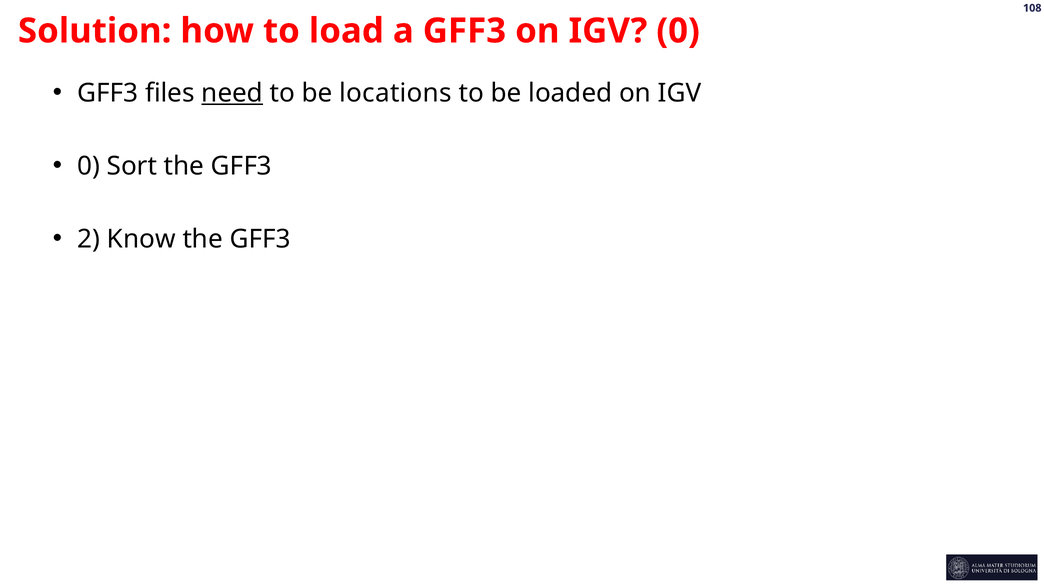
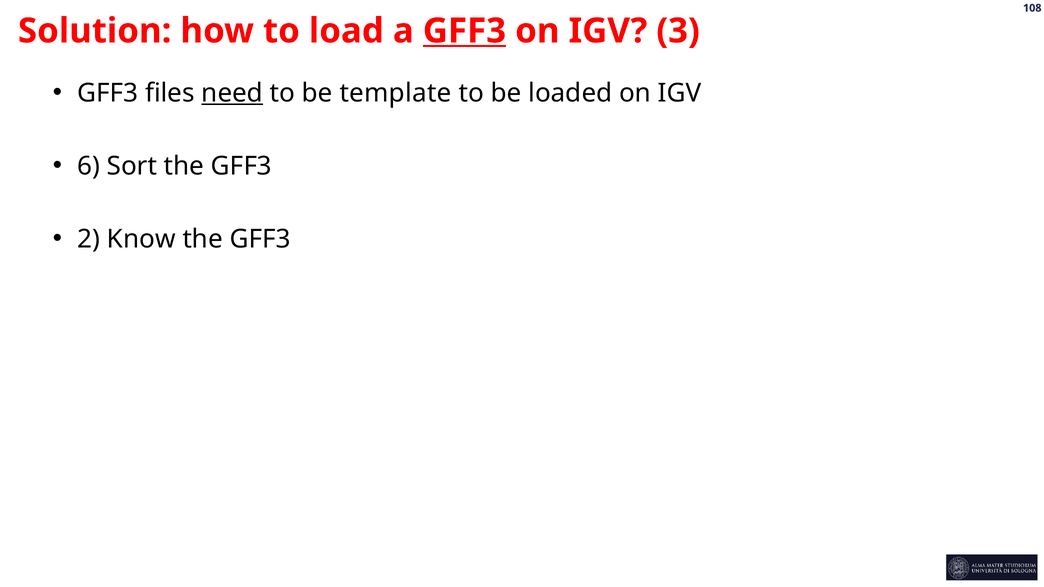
GFF3 underline: none -> present (464, 31)
IGV 0: 0 -> 3 (678, 31)
locations: locations -> template (396, 93)
0: 0 -> 6 (89, 166)
